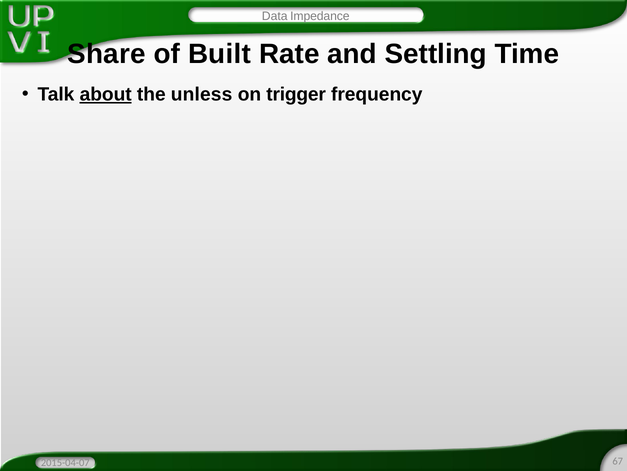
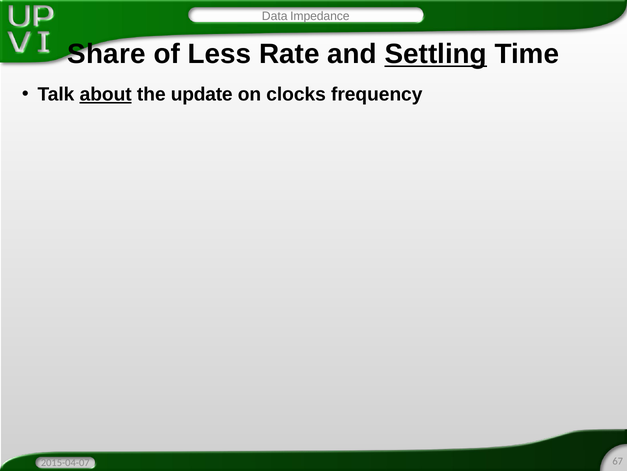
Built: Built -> Less (220, 54)
Settling underline: none -> present (436, 54)
unless: unless -> update (202, 94)
trigger: trigger -> clocks (296, 94)
